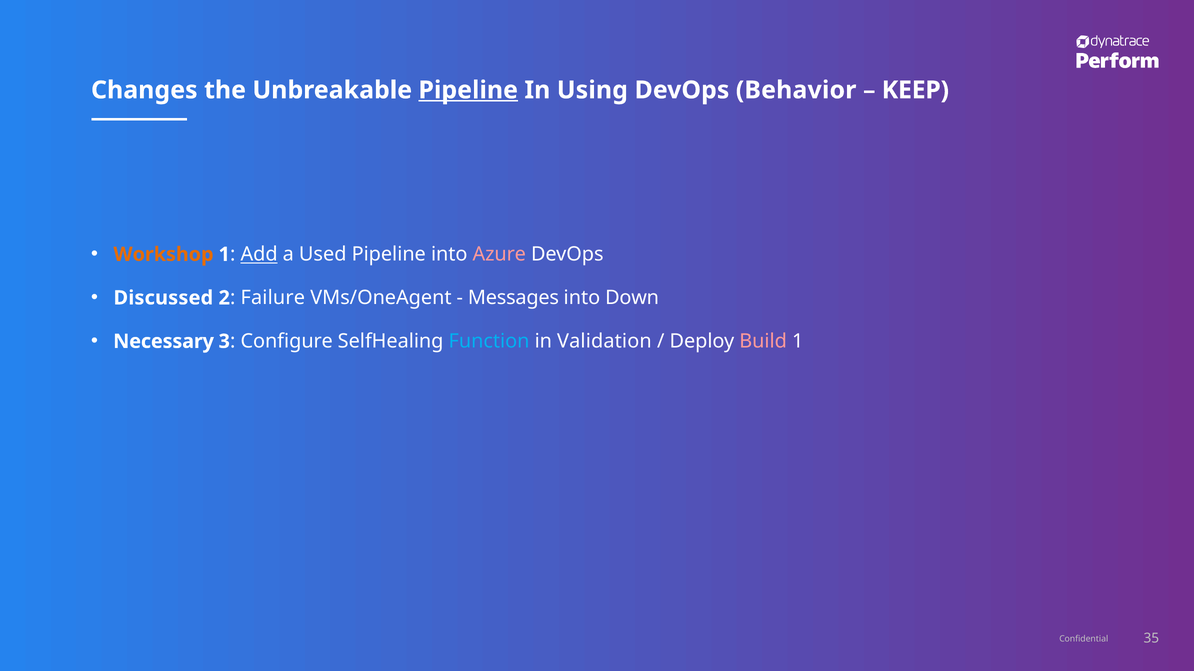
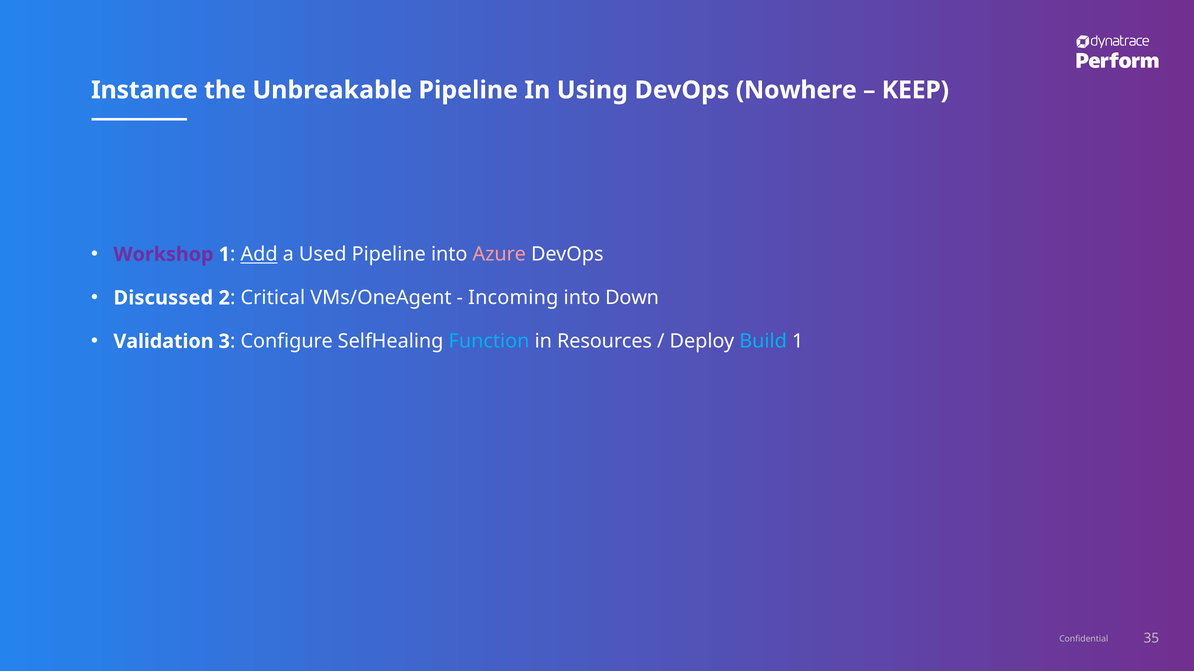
Changes: Changes -> Instance (144, 90)
Pipeline underline: present -> none (468, 90)
Behavior: Behavior -> Nowhere (796, 90)
Workshop colour: orange -> purple (163, 255)
Failure: Failure -> Critical (273, 298)
Messages: Messages -> Incoming (513, 298)
Necessary: Necessary -> Validation (164, 342)
Validation: Validation -> Resources (605, 342)
Build colour: pink -> light blue (763, 342)
